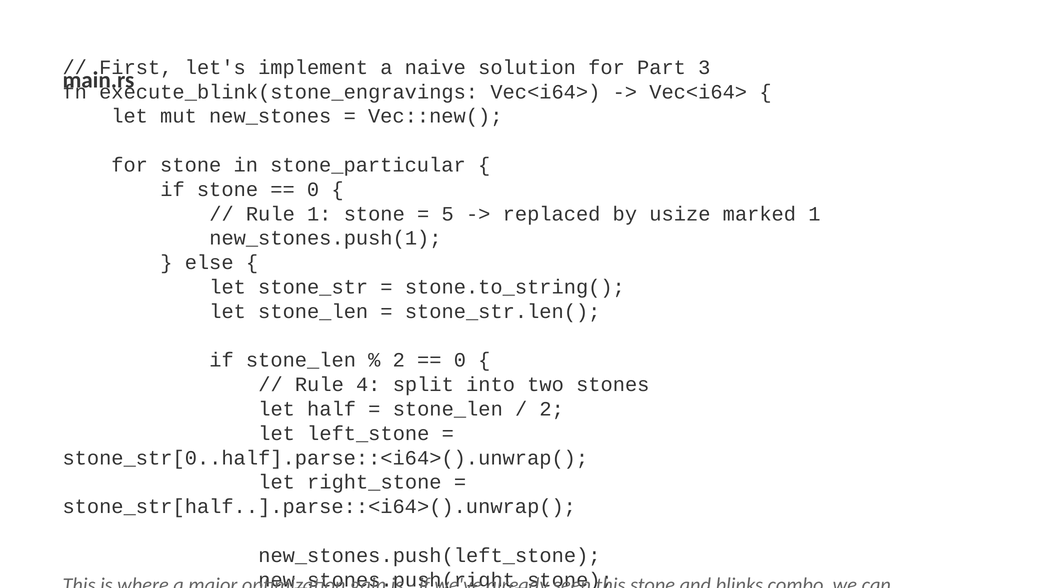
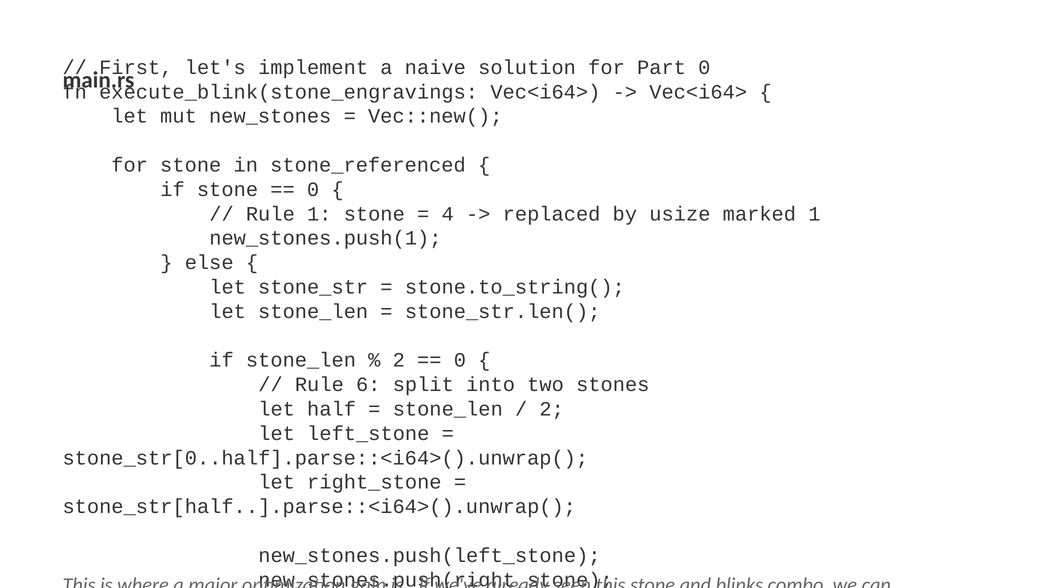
Part 3: 3 -> 0 (704, 67)
stone_particular: stone_particular -> stone_referenced (368, 165)
5: 5 -> 4 (448, 214)
4: 4 -> 6 (368, 385)
